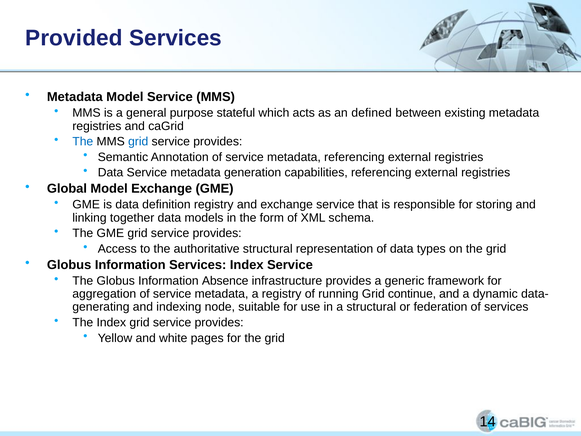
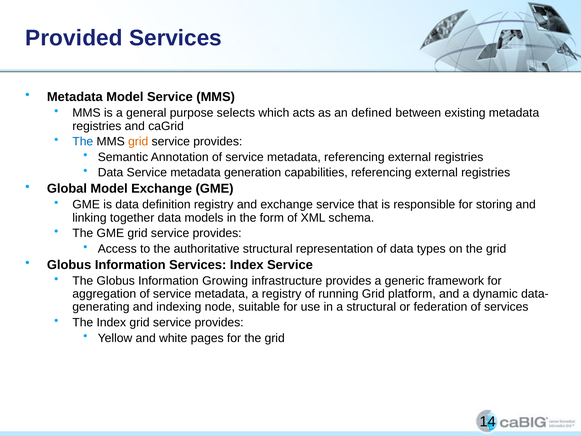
stateful: stateful -> selects (236, 113)
grid colour: blue -> orange (138, 141)
Absence: Absence -> Growing (225, 281)
continue: continue -> platform (412, 294)
